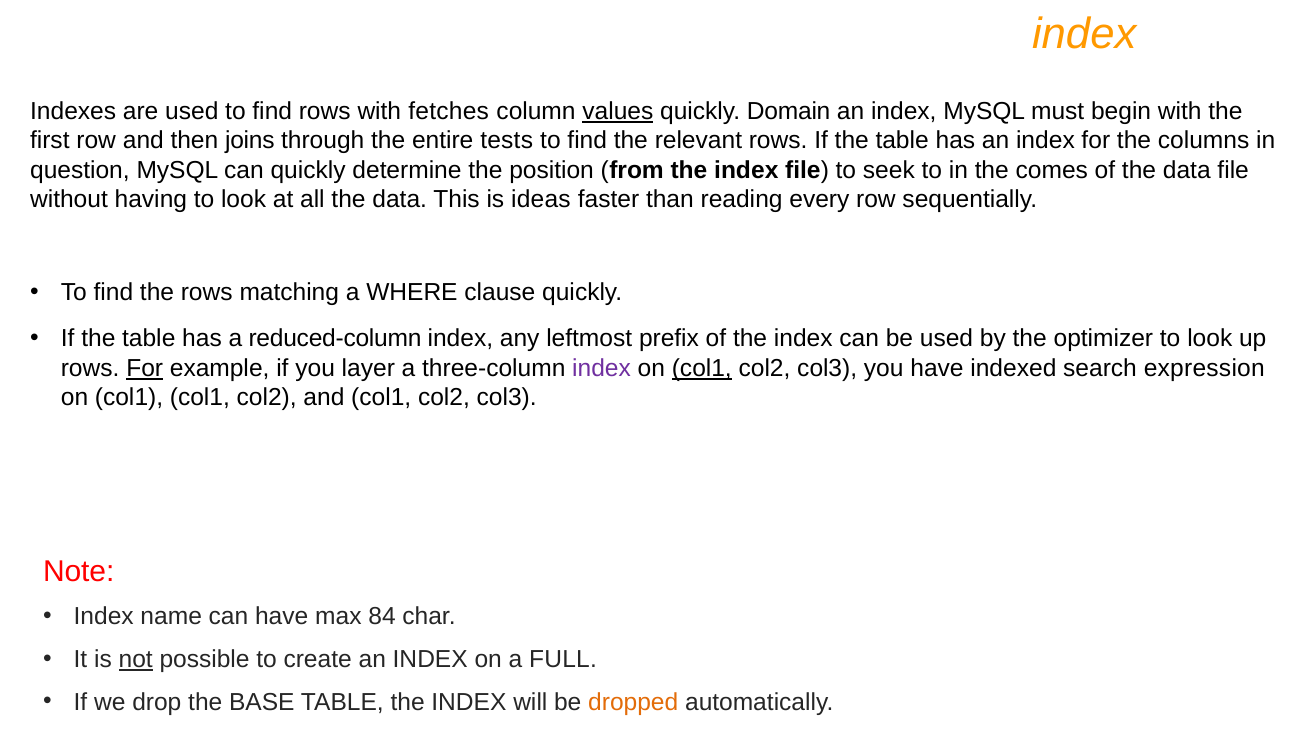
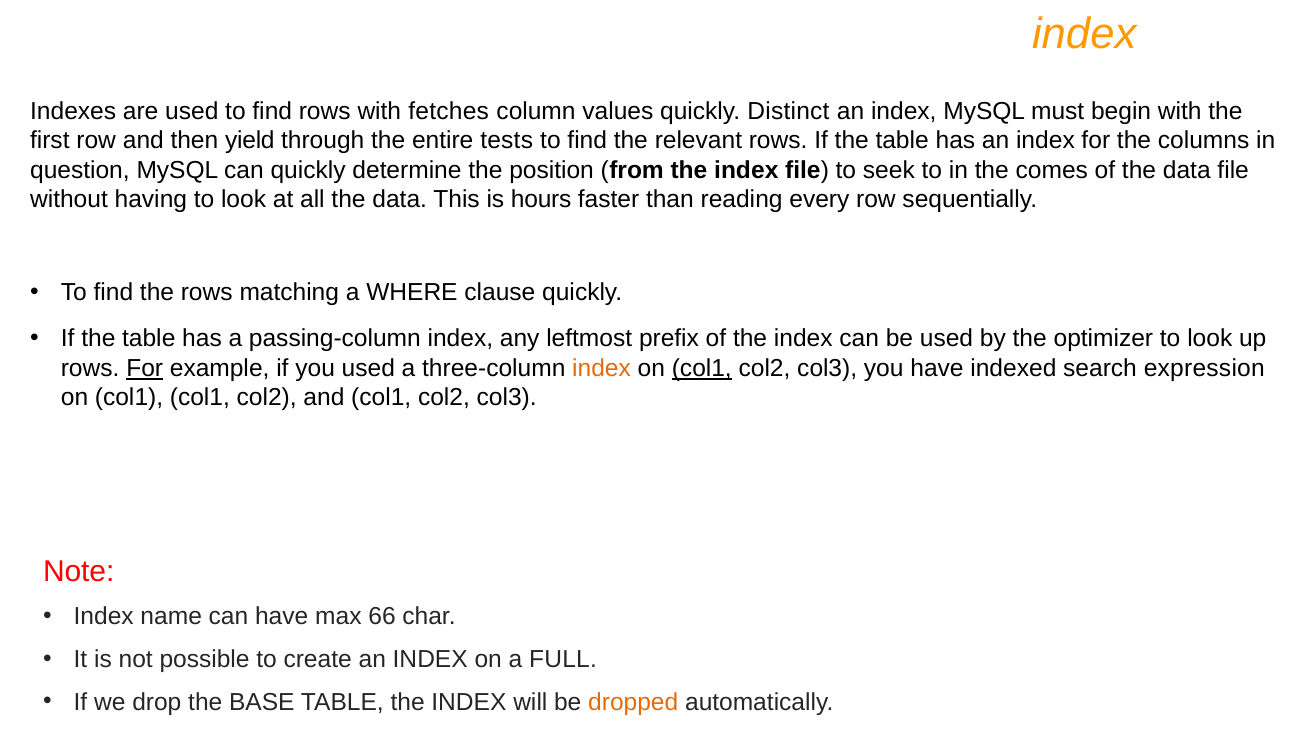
values underline: present -> none (618, 111)
Domain: Domain -> Distinct (788, 111)
joins: joins -> yield (250, 141)
ideas: ideas -> hours (541, 200)
reduced-column: reduced-column -> passing-column (335, 339)
you layer: layer -> used (368, 368)
index colour: purple -> orange (602, 368)
84: 84 -> 66 (382, 617)
not underline: present -> none (136, 659)
